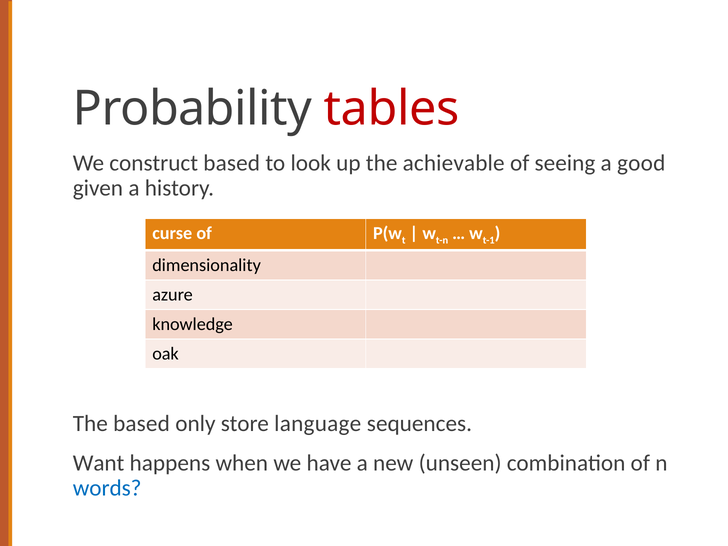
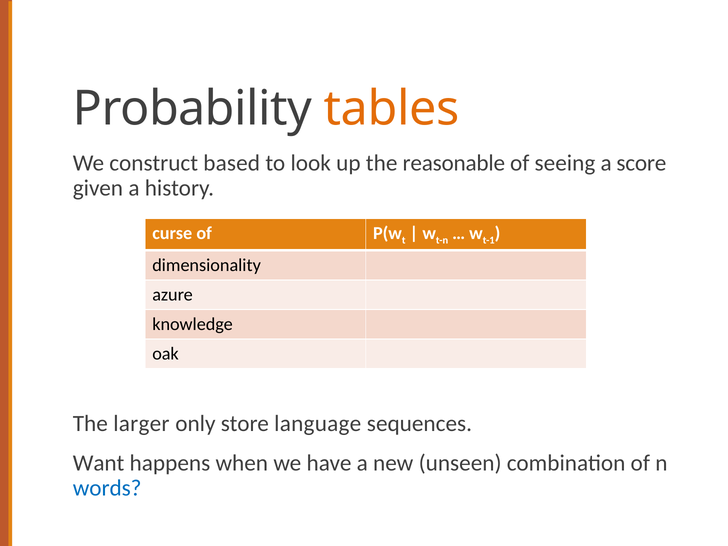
tables colour: red -> orange (391, 109)
achievable: achievable -> reasonable (454, 163)
good: good -> score (641, 163)
The based: based -> larger (141, 424)
